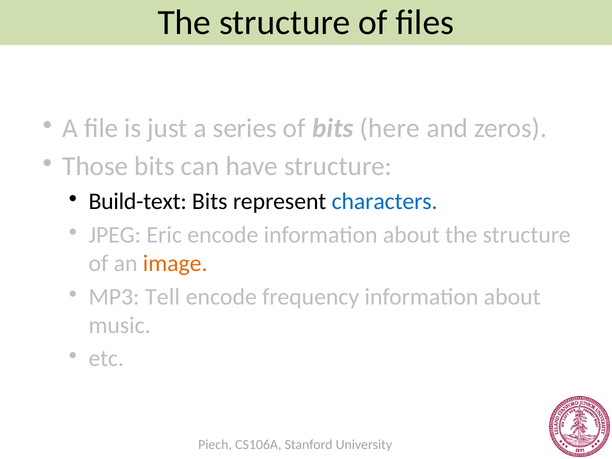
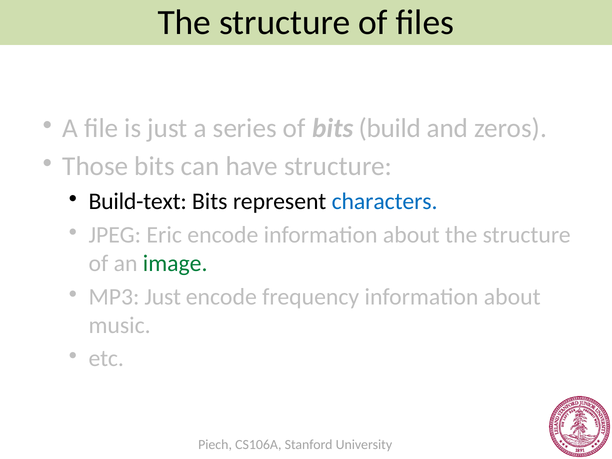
here: here -> build (390, 128)
image colour: orange -> green (175, 263)
MP3 Tell: Tell -> Just (163, 297)
